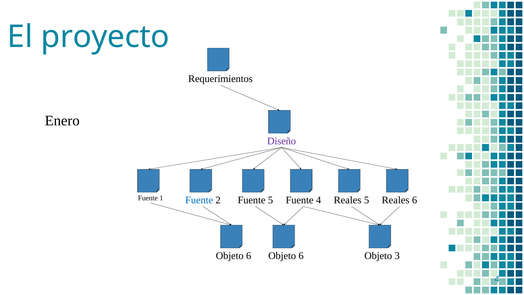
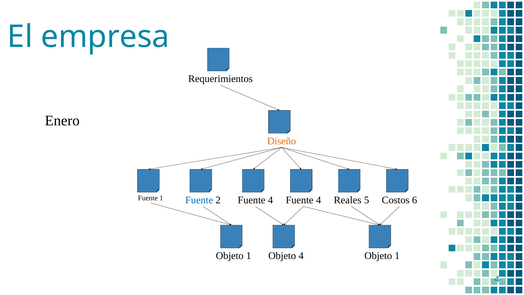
proyecto: proyecto -> empresa (105, 37)
Diseño colour: purple -> orange (282, 141)
2 Fuente 5: 5 -> 4 (271, 200)
5 Reales: Reales -> Costos (396, 200)
6: 6 -> 1 (249, 256)
6: 6 -> 4 (301, 256)
3: 3 -> 1 (397, 256)
